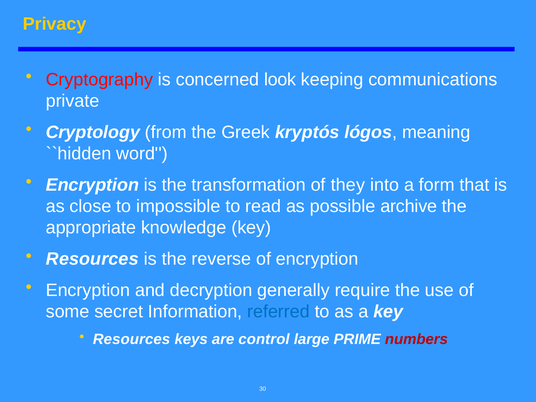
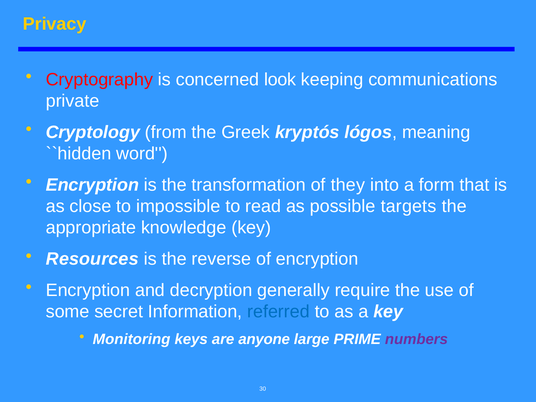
archive: archive -> targets (409, 206)
Resources: Resources -> Monitoring (132, 339)
control: control -> anyone (264, 339)
numbers colour: red -> purple (416, 339)
